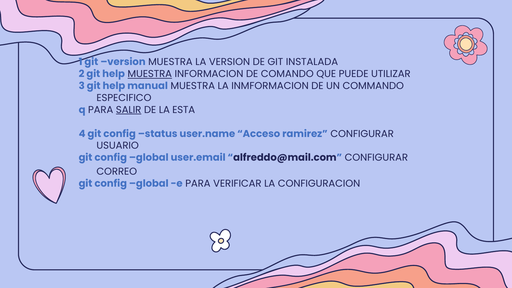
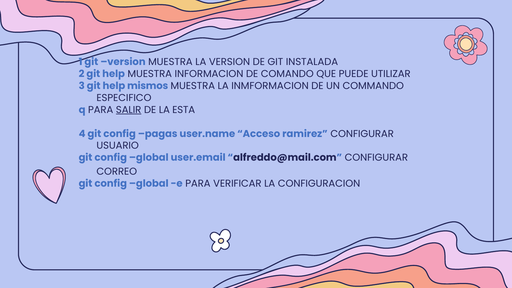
MUESTRA underline: present -> none (150, 74)
manual: manual -> mismos (148, 86)
status: status -> pagas (158, 134)
